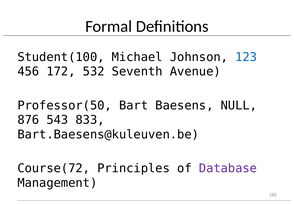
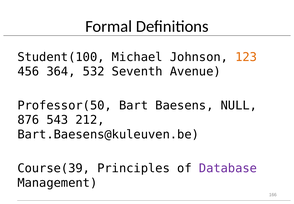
123 colour: blue -> orange (246, 57)
172: 172 -> 364 (61, 71)
833: 833 -> 212 (90, 120)
Course(72: Course(72 -> Course(39 (54, 168)
